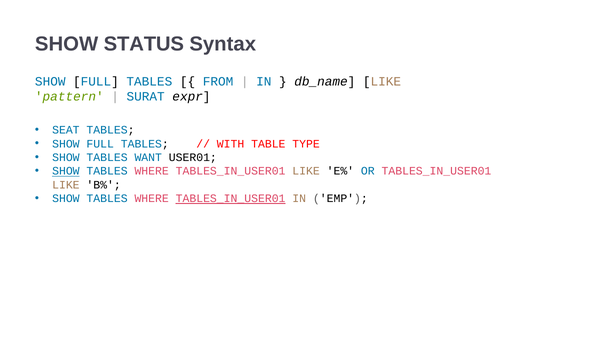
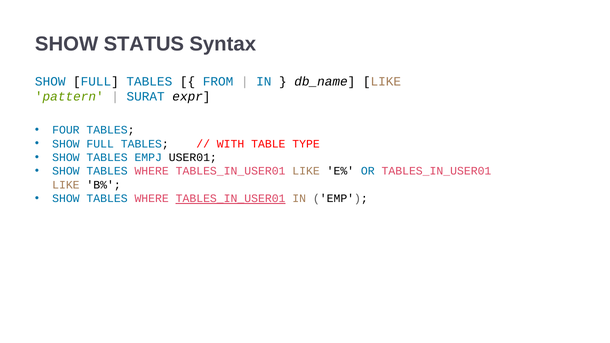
SEAT: SEAT -> FOUR (66, 130)
WANT: WANT -> EMPJ (148, 158)
SHOW underline: present -> none (66, 171)
